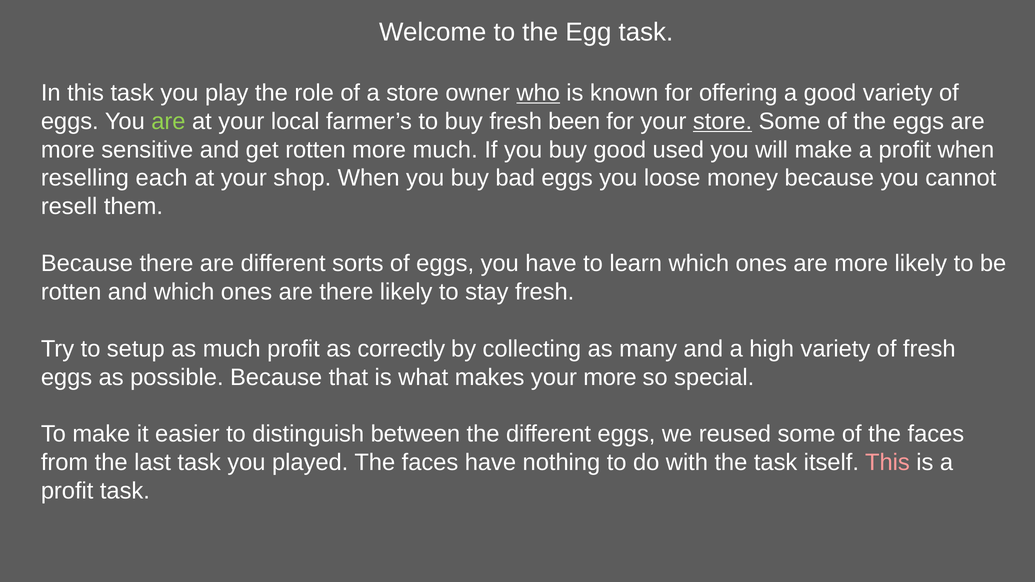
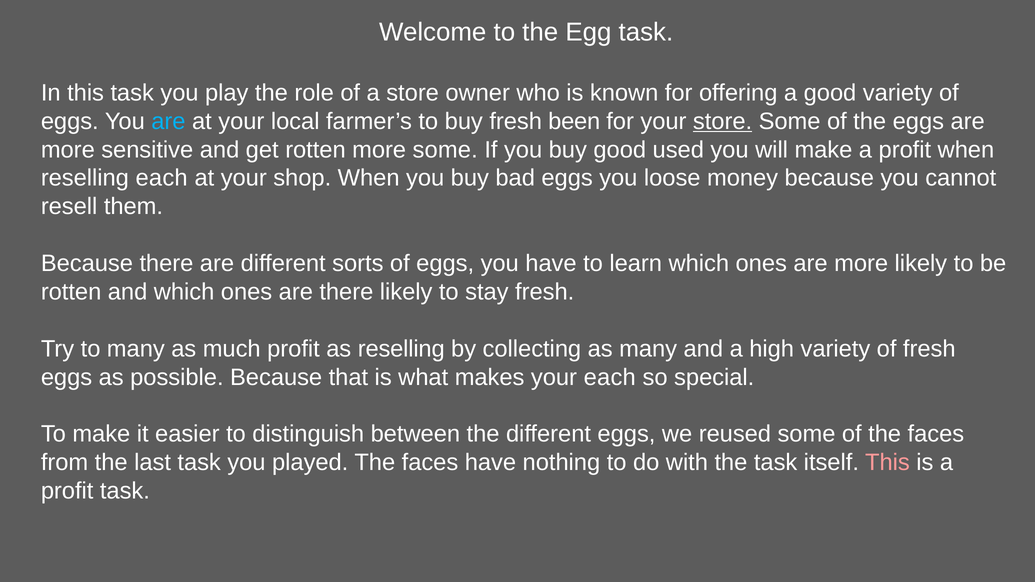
who underline: present -> none (538, 93)
are colour: light green -> light blue (168, 121)
more much: much -> some (445, 150)
to setup: setup -> many (136, 349)
as correctly: correctly -> reselling (401, 349)
your more: more -> each (610, 377)
